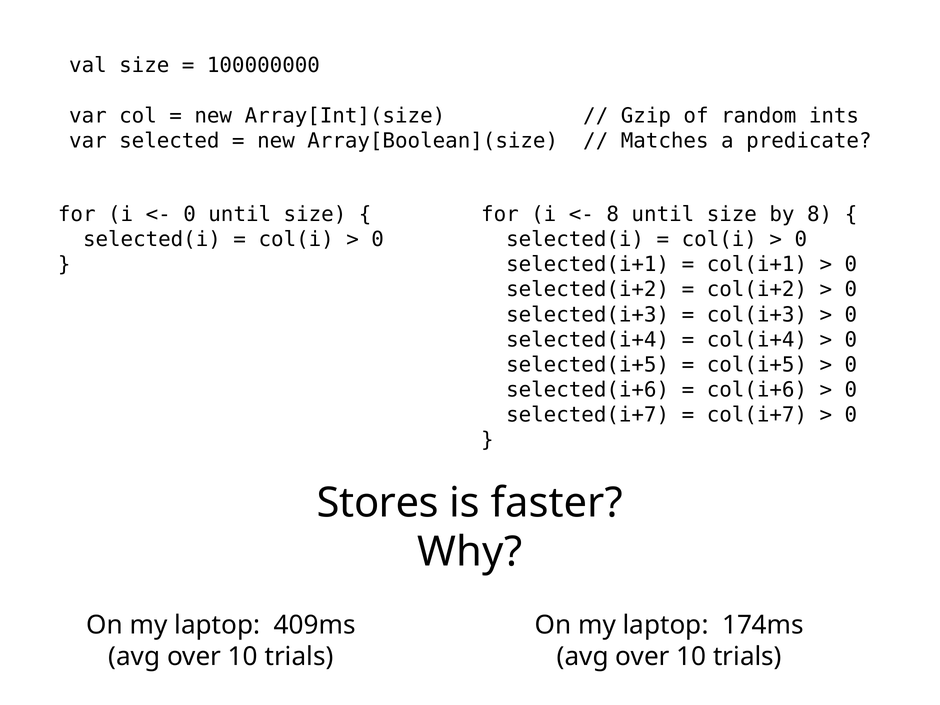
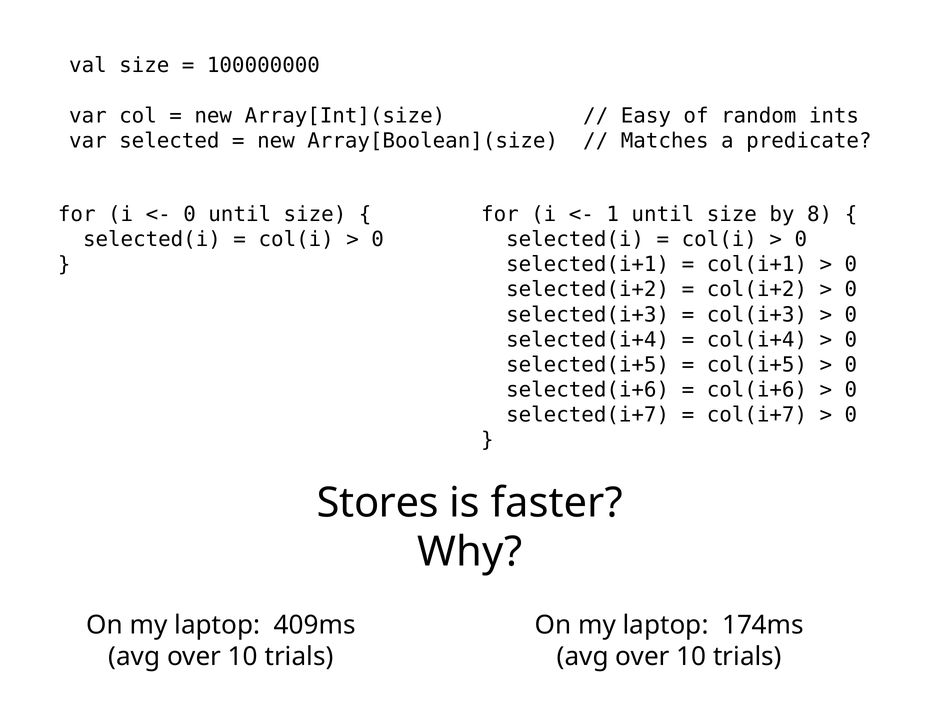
Gzip: Gzip -> Easy (646, 116)
8: 8 -> 1 (613, 214)
